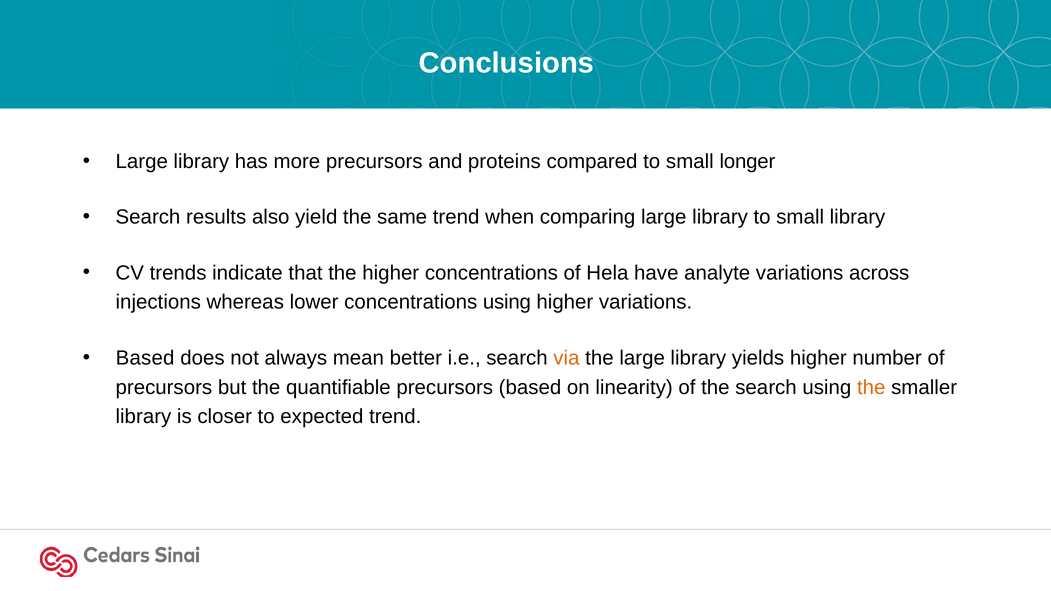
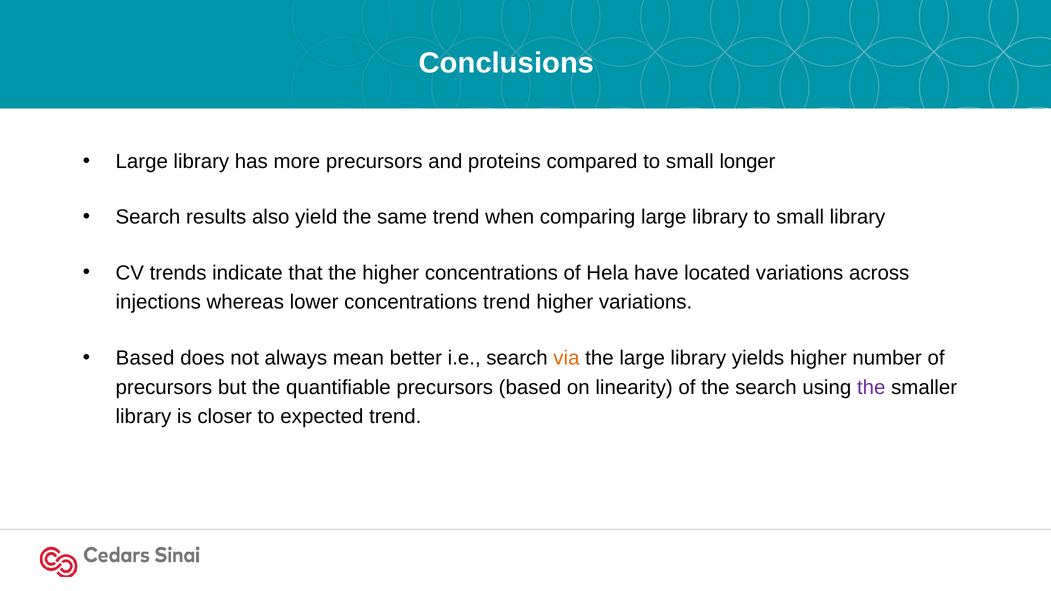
analyte: analyte -> located (717, 273)
concentrations using: using -> trend (507, 302)
the colour: orange -> purple (871, 387)
